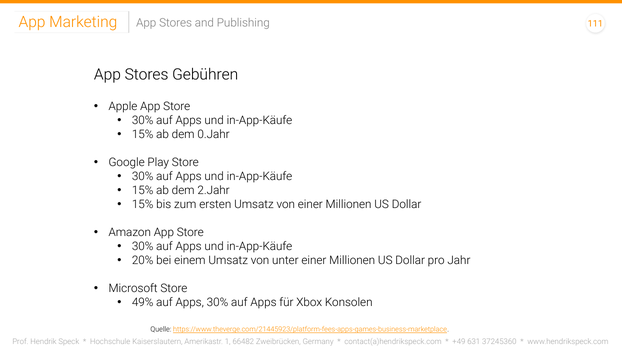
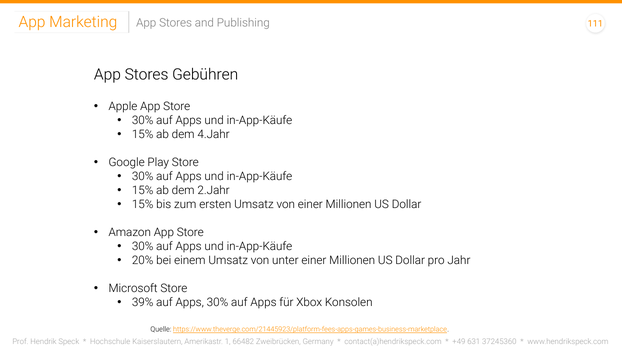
0.Jahr: 0.Jahr -> 4.Jahr (214, 134)
49%: 49% -> 39% (143, 302)
